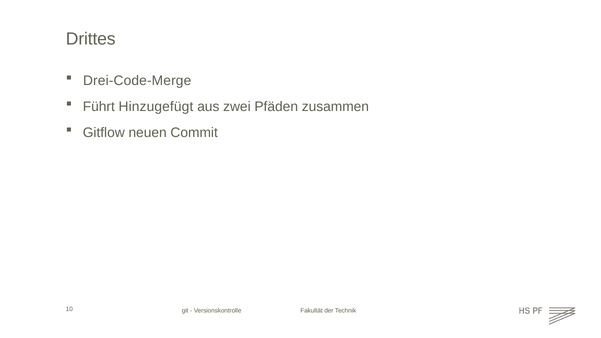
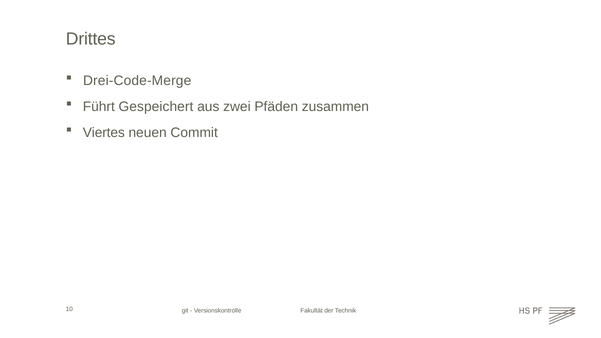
Hinzugefügt: Hinzugefügt -> Gespeichert (156, 107)
Gitflow: Gitflow -> Viertes (104, 133)
